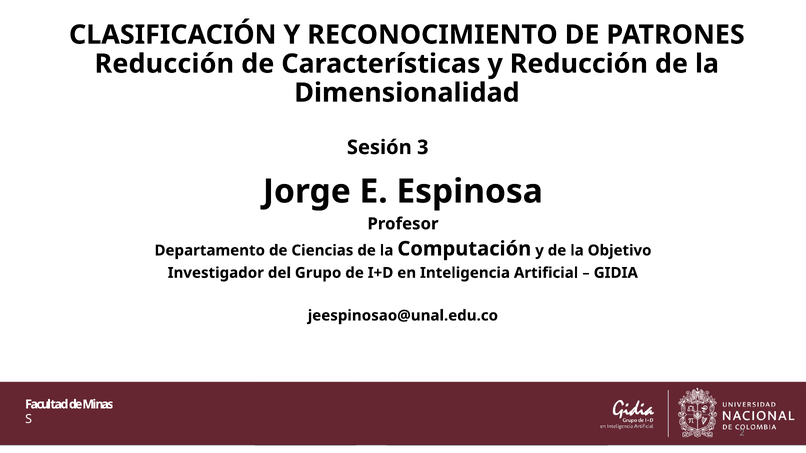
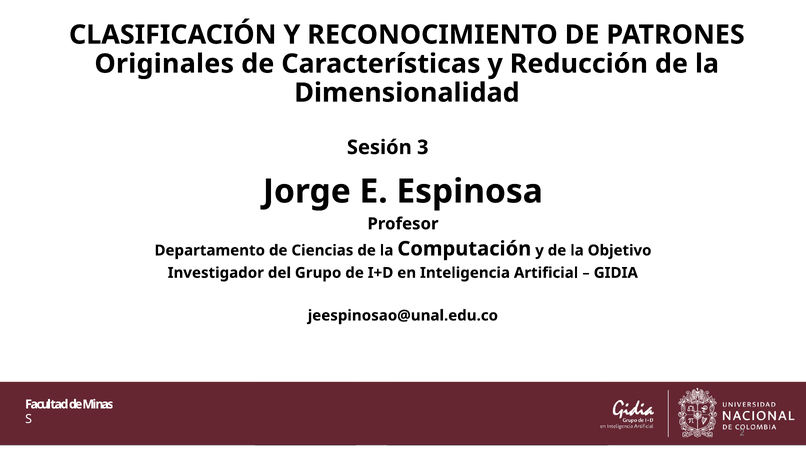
Reducción: Reducción -> Originales (164, 64)
